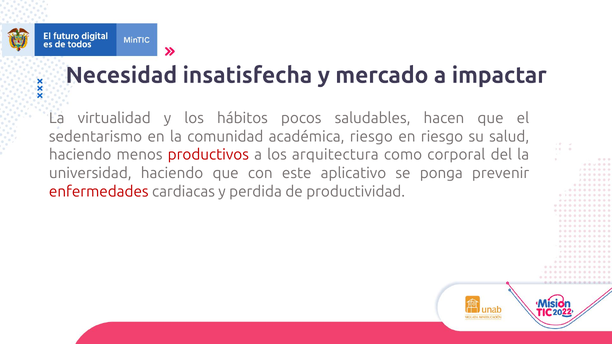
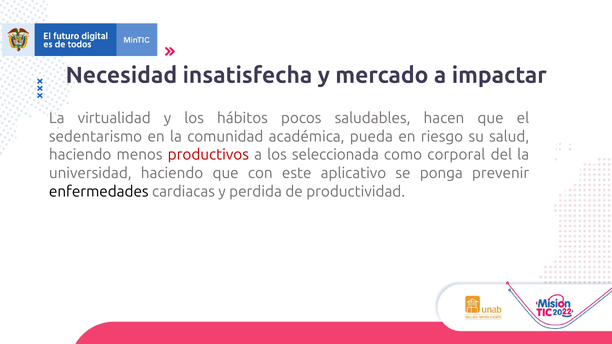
académica riesgo: riesgo -> pueda (371, 137)
arquitectura: arquitectura -> seleccionada (335, 155)
enfermedades colour: red -> black (99, 192)
